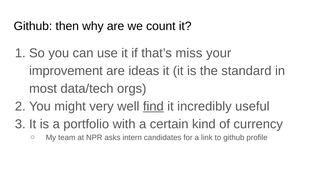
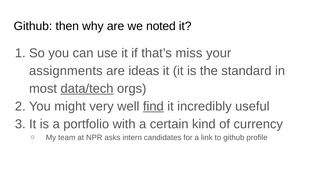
count: count -> noted (161, 26)
improvement: improvement -> assignments (66, 71)
data/tech underline: none -> present (87, 88)
